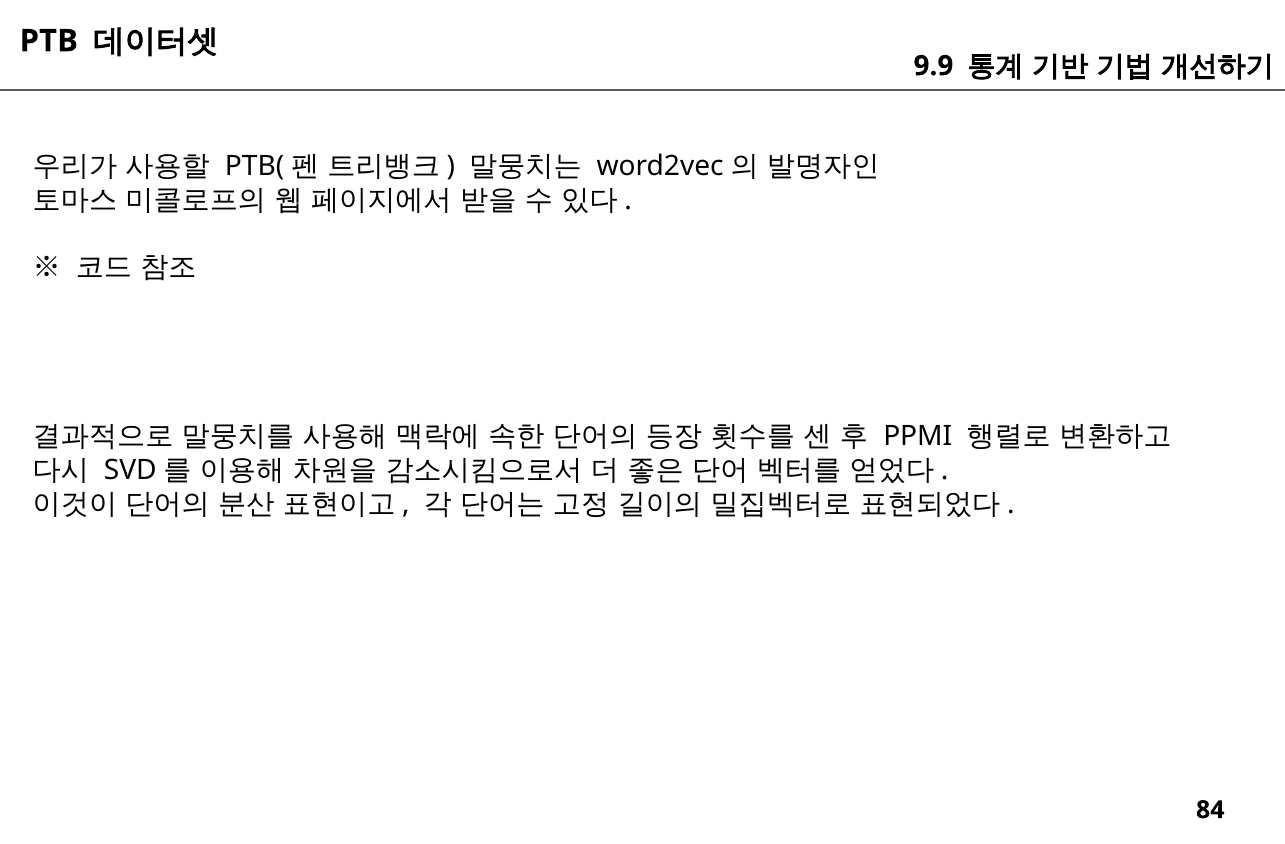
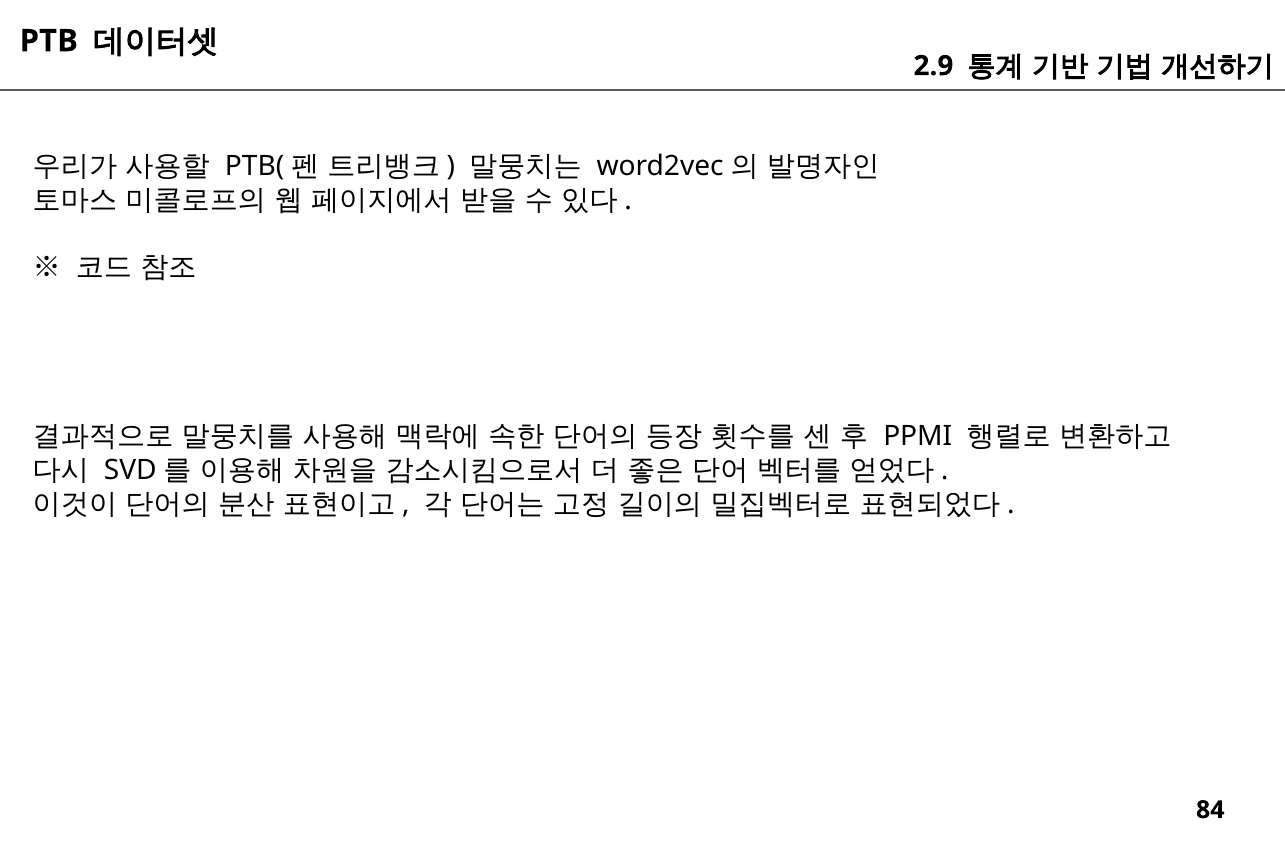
9.9: 9.9 -> 2.9 (933, 66)
